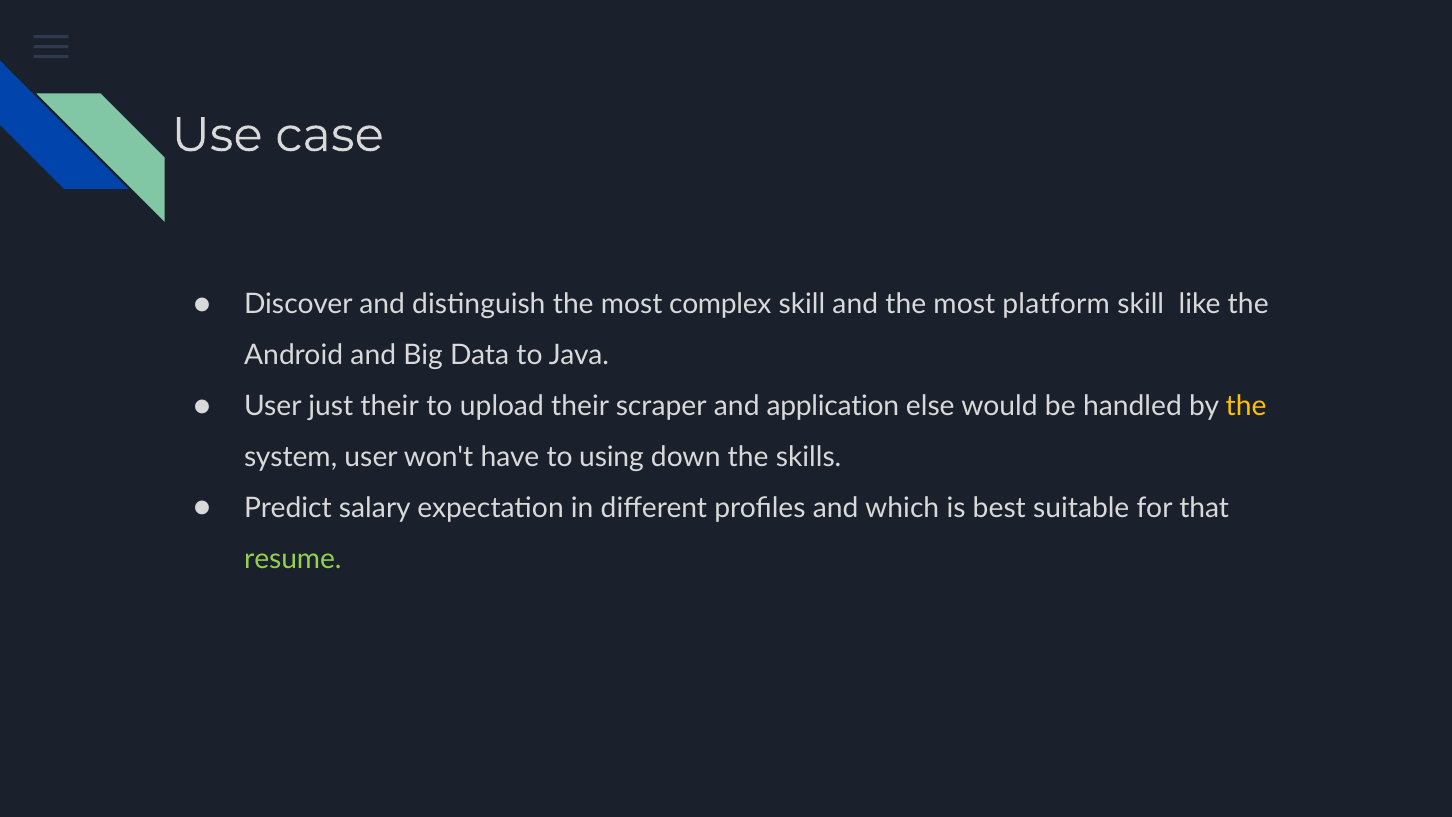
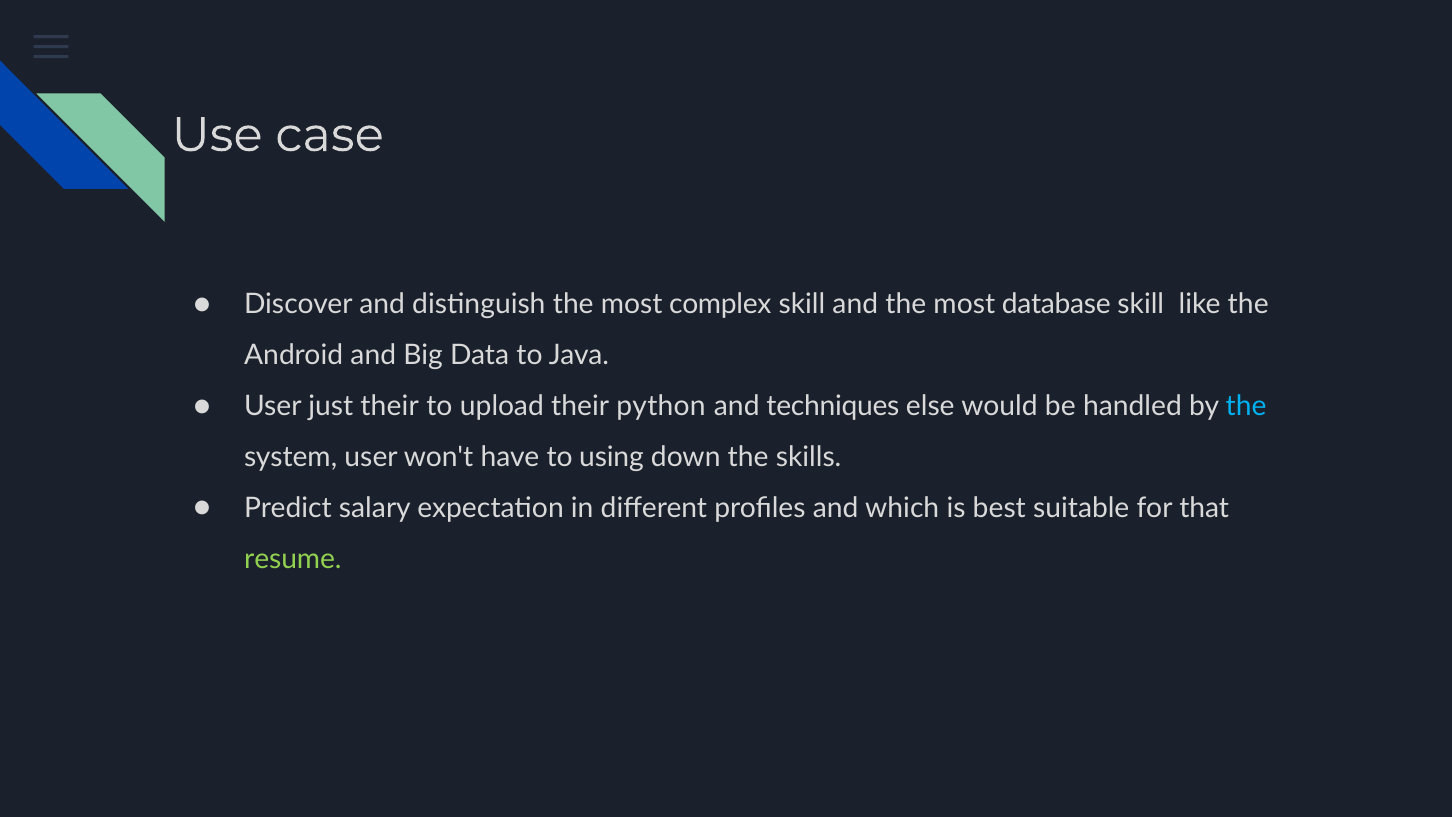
platform: platform -> database (1056, 305)
scraper: scraper -> python (661, 406)
application: application -> techniques (833, 406)
the colour: yellow -> light blue (1246, 406)
